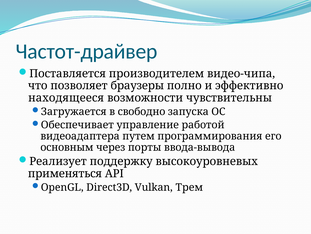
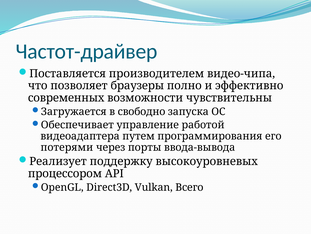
находящееся: находящееся -> современных (66, 98)
основным: основным -> потерями (67, 147)
применяться: применяться -> процессором (65, 173)
Трем: Трем -> Всего (189, 187)
